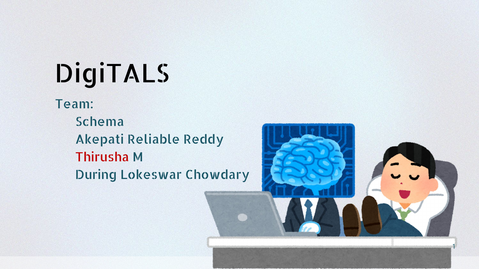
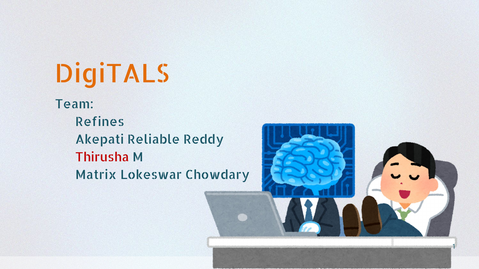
DigiTALS colour: black -> orange (112, 74)
Schema: Schema -> Refines (100, 122)
During: During -> Matrix (96, 175)
